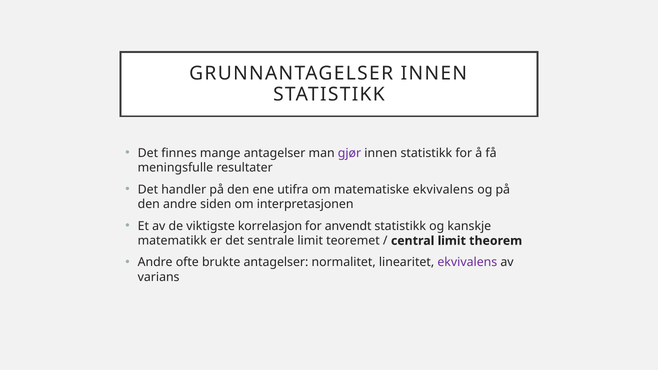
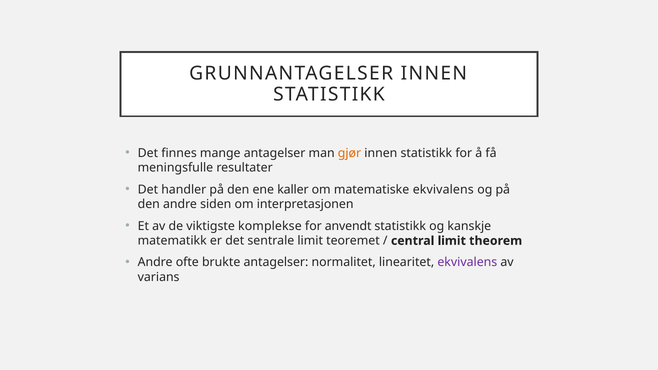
gjør colour: purple -> orange (350, 153)
utifra: utifra -> kaller (293, 190)
korrelasjon: korrelasjon -> komplekse (270, 226)
